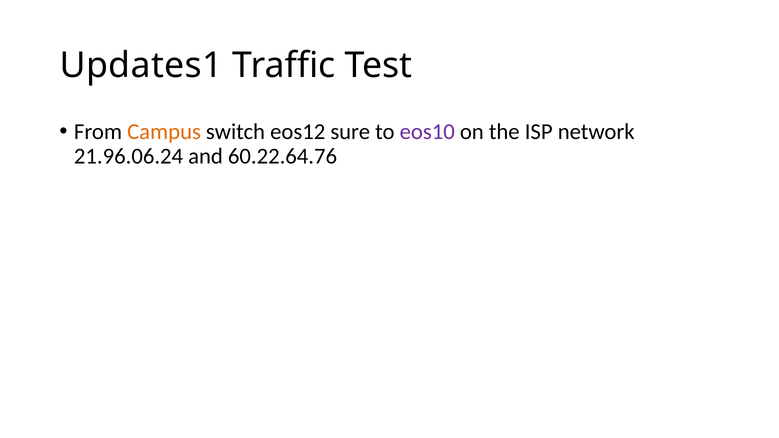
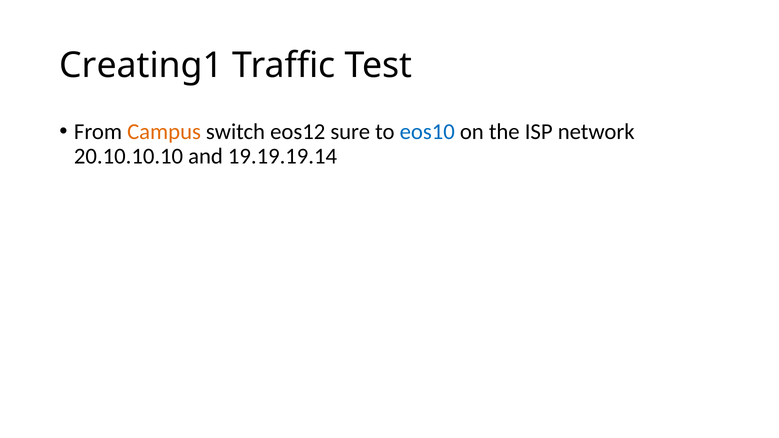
Updates1: Updates1 -> Creating1 (141, 65)
eos10 colour: purple -> blue (427, 132)
21.96.06.24: 21.96.06.24 -> 20.10.10.10 (129, 156)
60.22.64.76: 60.22.64.76 -> 19.19.19.14 (282, 156)
